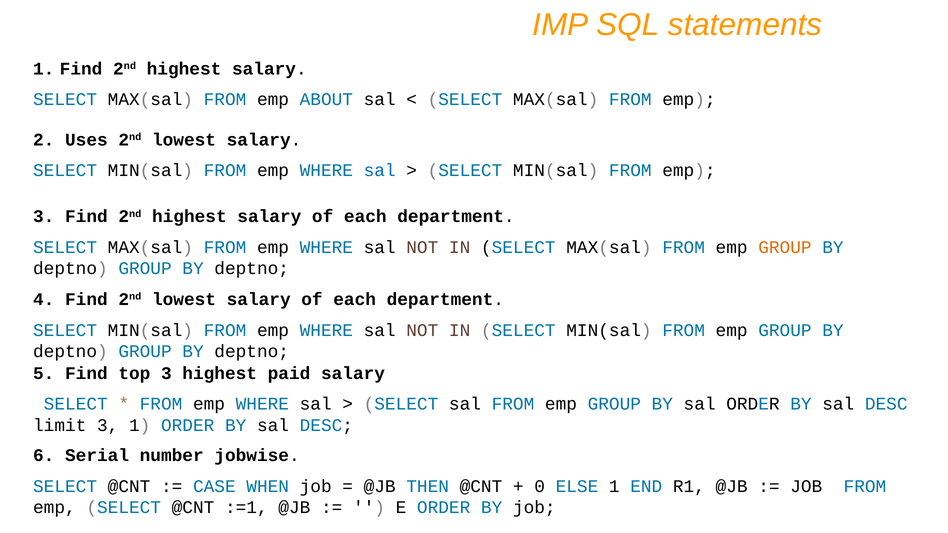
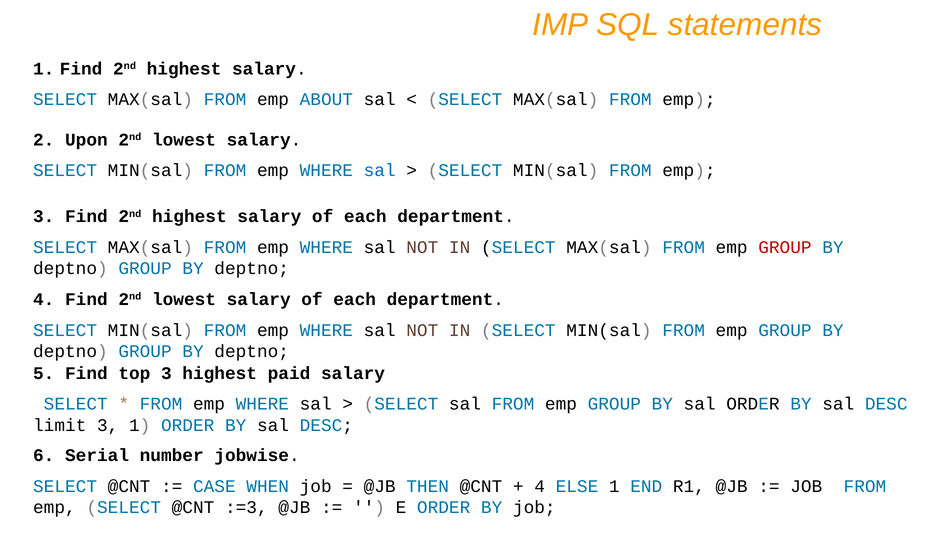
Uses: Uses -> Upon (86, 140)
GROUP colour: orange -> red (785, 247)
0: 0 -> 4 (540, 486)
:=1: :=1 -> :=3 (246, 508)
